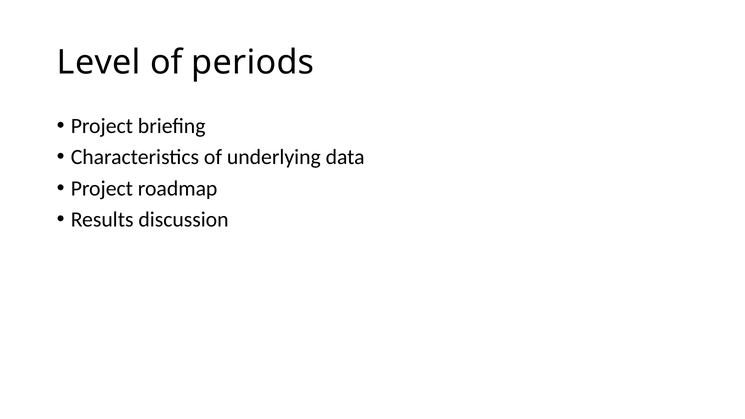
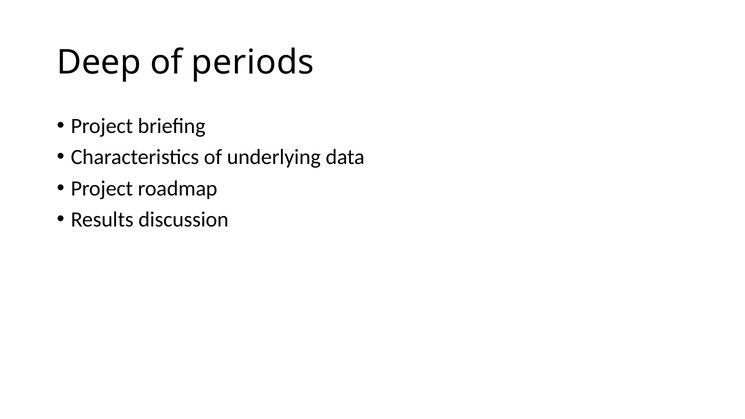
Level: Level -> Deep (99, 63)
